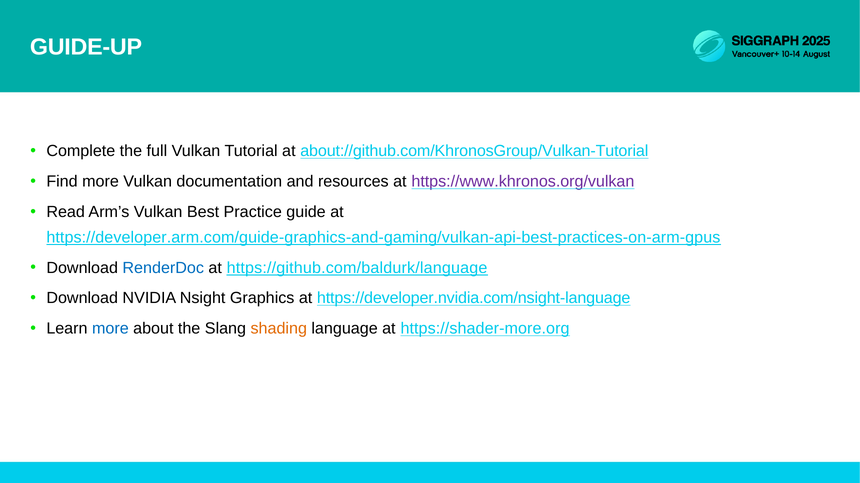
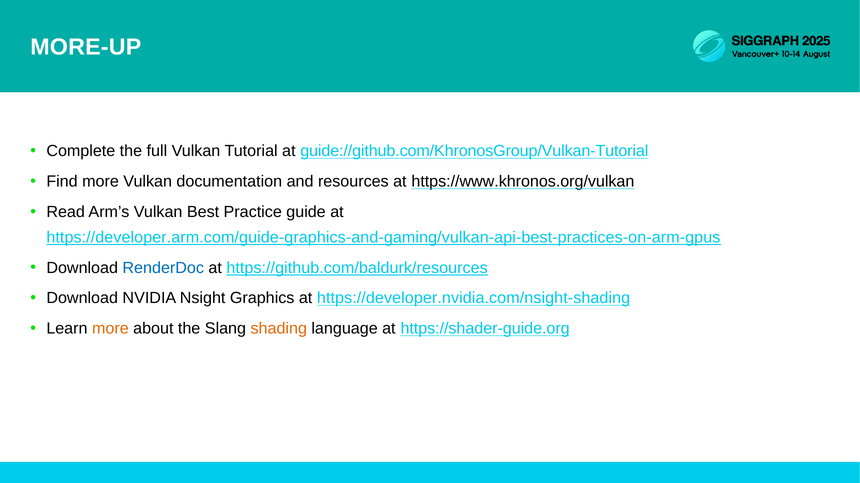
GUIDE-UP: GUIDE-UP -> MORE-UP (86, 47)
about://github.com/KhronosGroup/Vulkan-Tutorial: about://github.com/KhronosGroup/Vulkan-Tutorial -> guide://github.com/KhronosGroup/Vulkan-Tutorial (474, 151)
https://www.khronos.org/vulkan colour: purple -> black (523, 182)
https://github.com/baldurk/language: https://github.com/baldurk/language -> https://github.com/baldurk/resources (357, 268)
https://developer.nvidia.com/nsight-language: https://developer.nvidia.com/nsight-language -> https://developer.nvidia.com/nsight-shading (474, 299)
more colour: blue -> orange (110, 329)
https://shader-more.org: https://shader-more.org -> https://shader-guide.org (485, 329)
